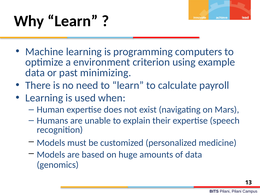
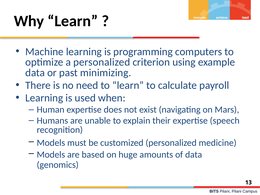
a environment: environment -> personalized (102, 62)
